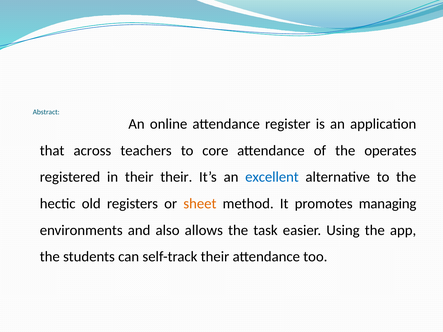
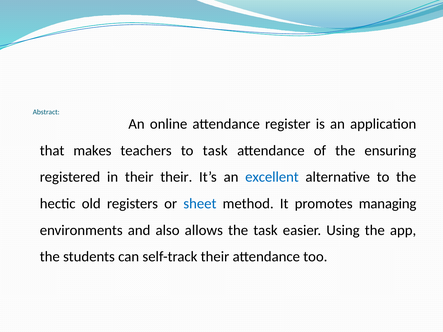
across: across -> makes (92, 151)
to core: core -> task (215, 151)
operates: operates -> ensuring (390, 151)
sheet colour: orange -> blue (200, 204)
